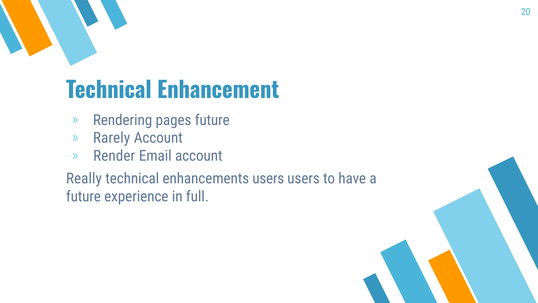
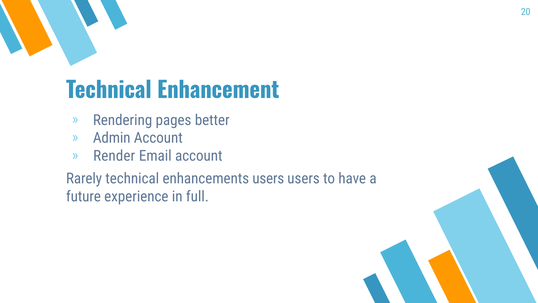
pages future: future -> better (212, 120)
Rarely: Rarely -> Admin (112, 138)
Really: Really -> Rarely (84, 178)
